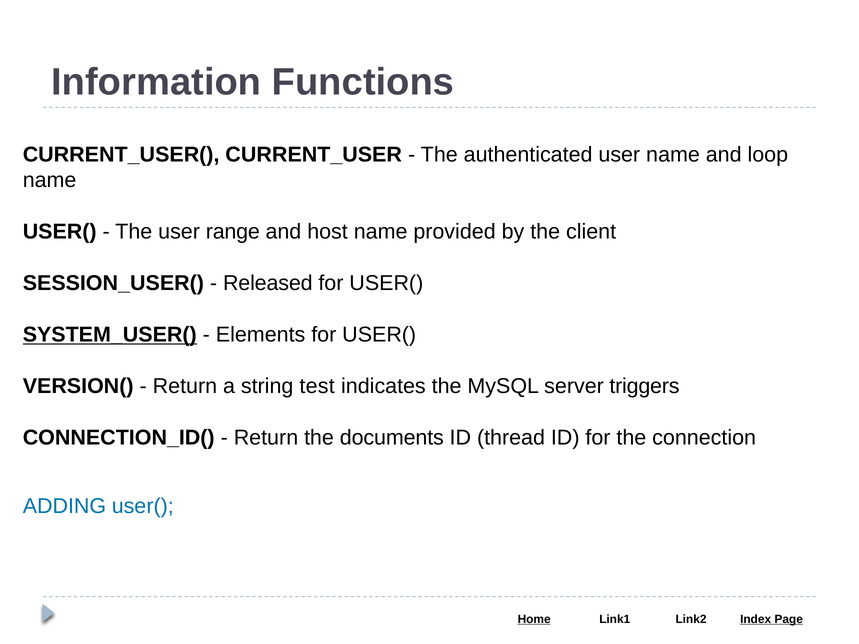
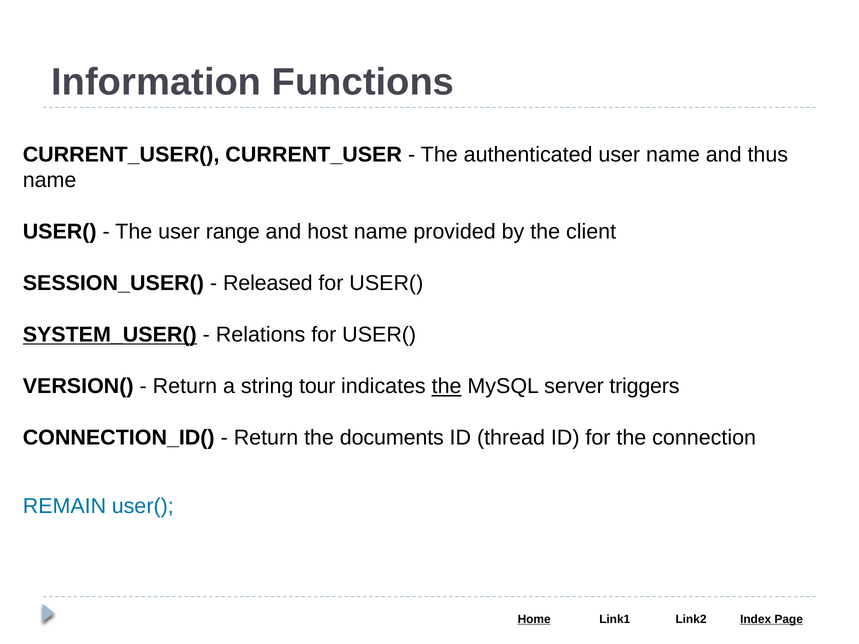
loop: loop -> thus (768, 155)
Elements: Elements -> Relations (261, 335)
test: test -> tour (317, 387)
the underline: none -> present (447, 387)
ADDING: ADDING -> REMAIN (64, 506)
